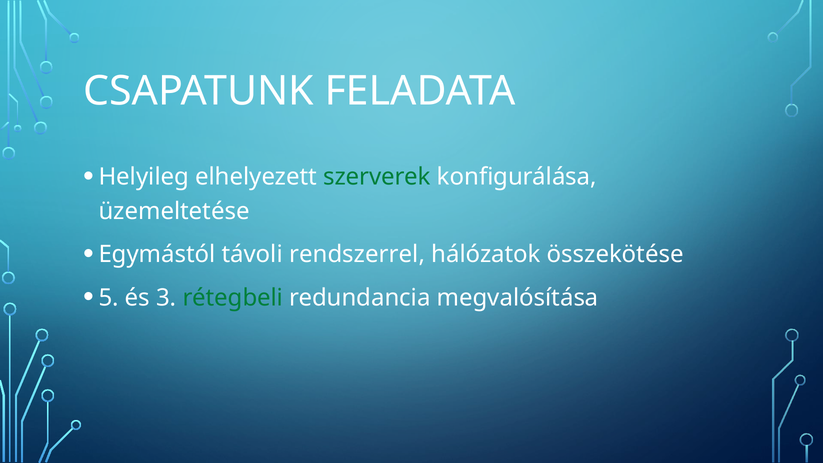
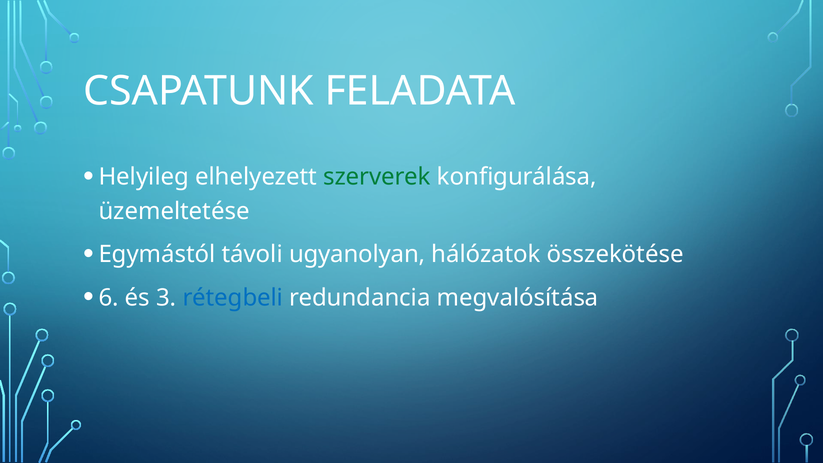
rendszerrel: rendszerrel -> ugyanolyan (357, 255)
5: 5 -> 6 (109, 298)
rétegbeli colour: green -> blue (233, 298)
